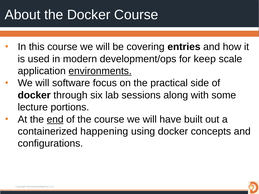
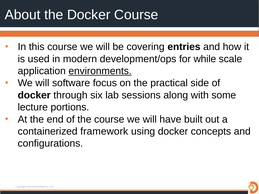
keep: keep -> while (205, 59)
end underline: present -> none (55, 119)
happening: happening -> framework (104, 132)
